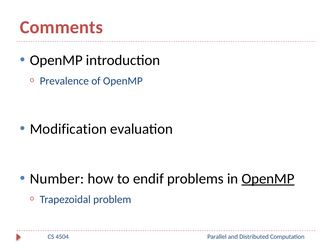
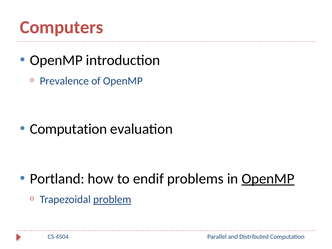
Comments: Comments -> Computers (62, 27)
Modification: Modification -> Computation (68, 129)
Number: Number -> Portland (57, 179)
problem underline: none -> present (112, 200)
